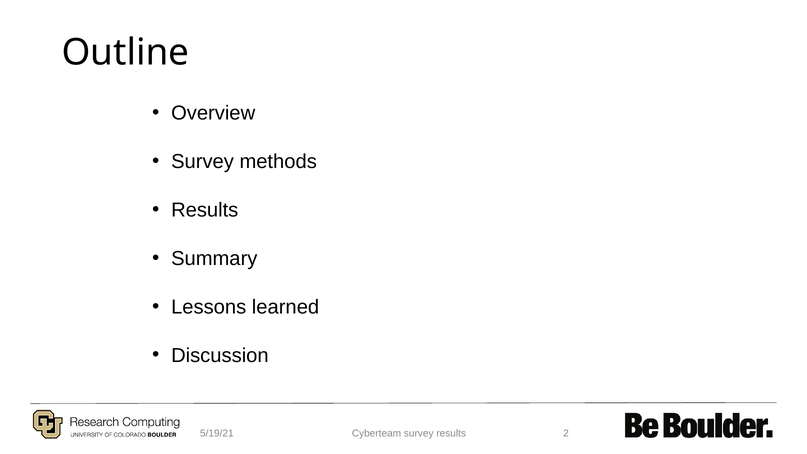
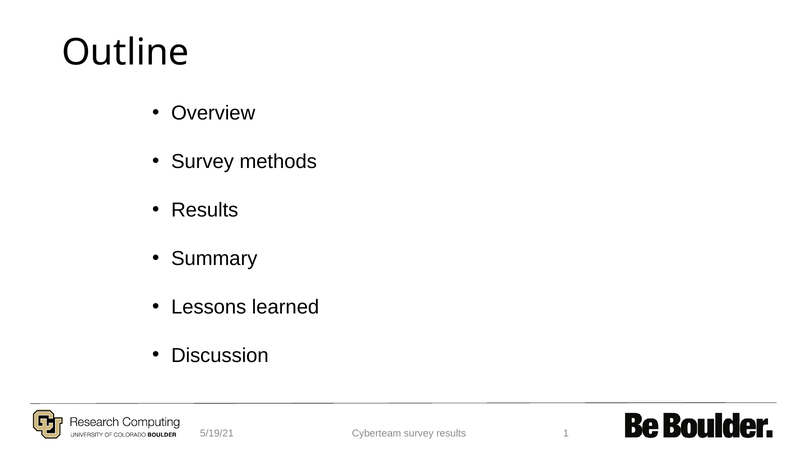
2: 2 -> 1 (566, 433)
